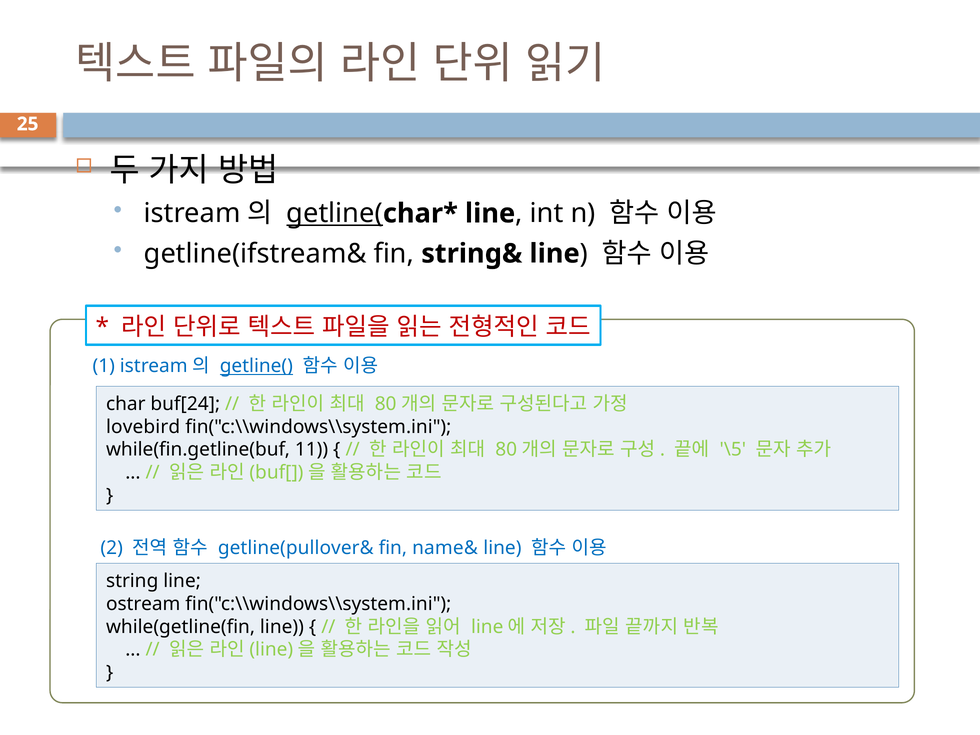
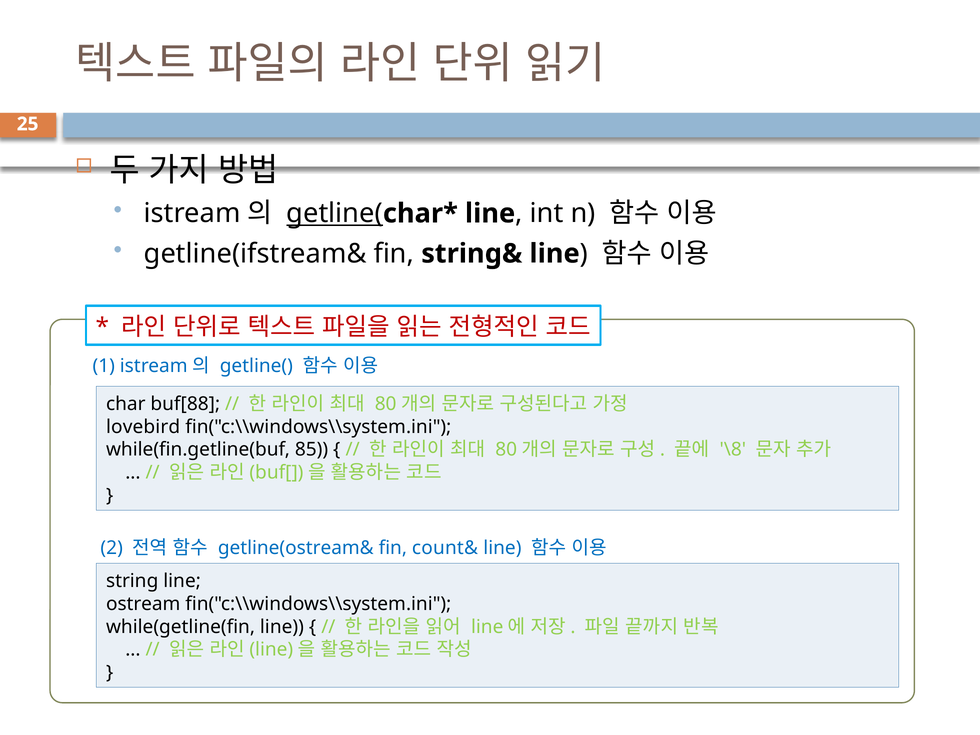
getline( underline: present -> none (256, 366)
buf[24: buf[24 -> buf[88 (185, 404)
11: 11 -> 85 (312, 450)
\5: \5 -> \8 (733, 450)
getline(pullover&: getline(pullover& -> getline(ostream& (296, 548)
name&: name& -> count& (445, 548)
